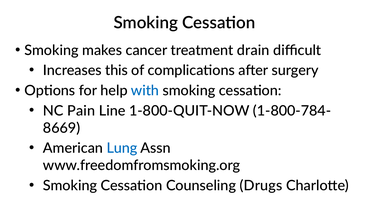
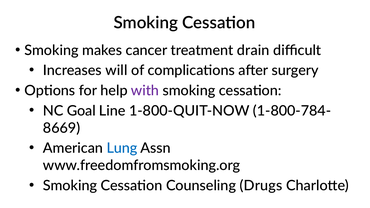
this: this -> will (116, 71)
with colour: blue -> purple (145, 91)
Pain: Pain -> Goal (81, 111)
